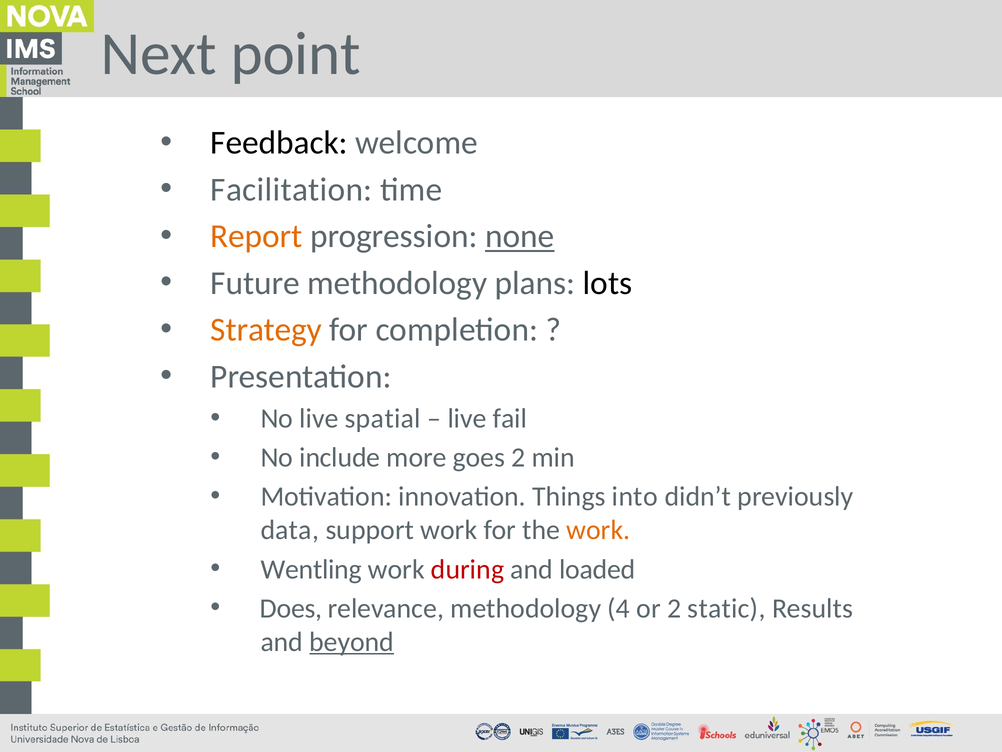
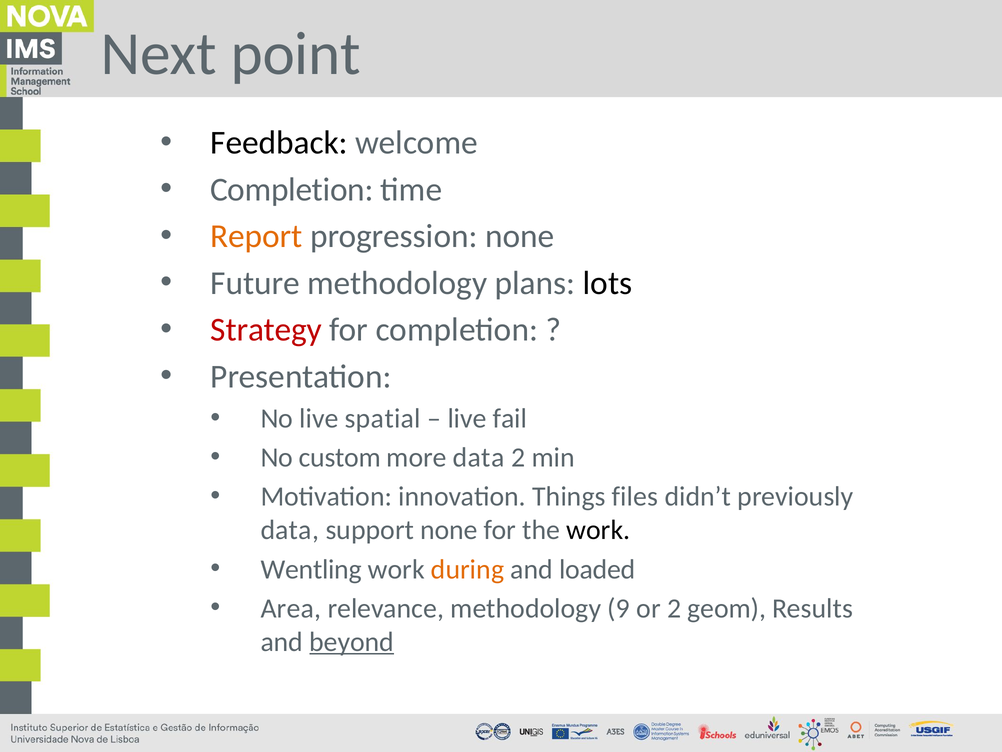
Facilitation: Facilitation -> Completion (292, 189)
none underline: present -> none (520, 236)
Strategy colour: orange -> red (266, 330)
include: include -> custom (340, 457)
more goes: goes -> data (479, 457)
into: into -> files (635, 496)
support work: work -> none (449, 530)
work colour: orange -> black (598, 530)
during colour: red -> orange (468, 569)
Does: Does -> Area (291, 608)
4: 4 -> 9 (619, 608)
static: static -> geom (727, 608)
